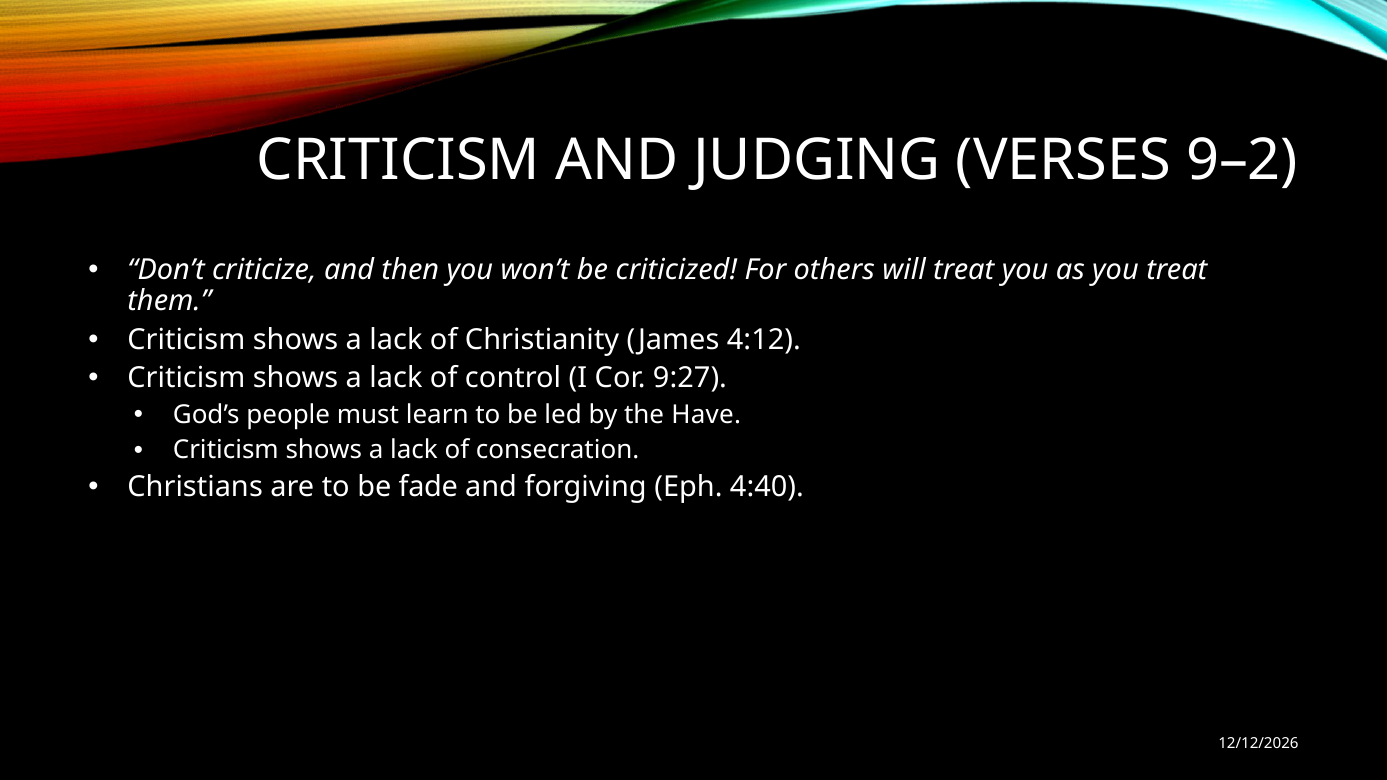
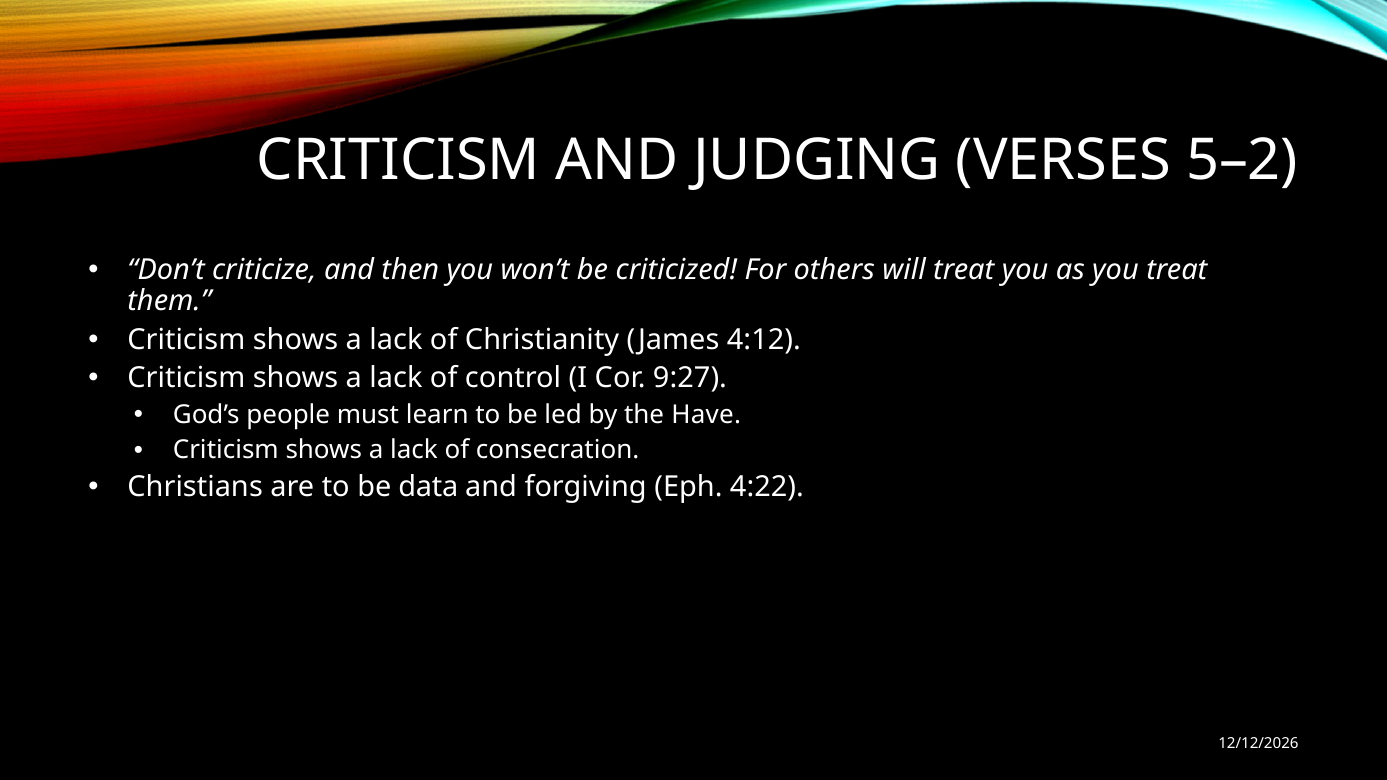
9–2: 9–2 -> 5–2 (1242, 160)
fade: fade -> data (428, 487)
4:40: 4:40 -> 4:22 (767, 487)
